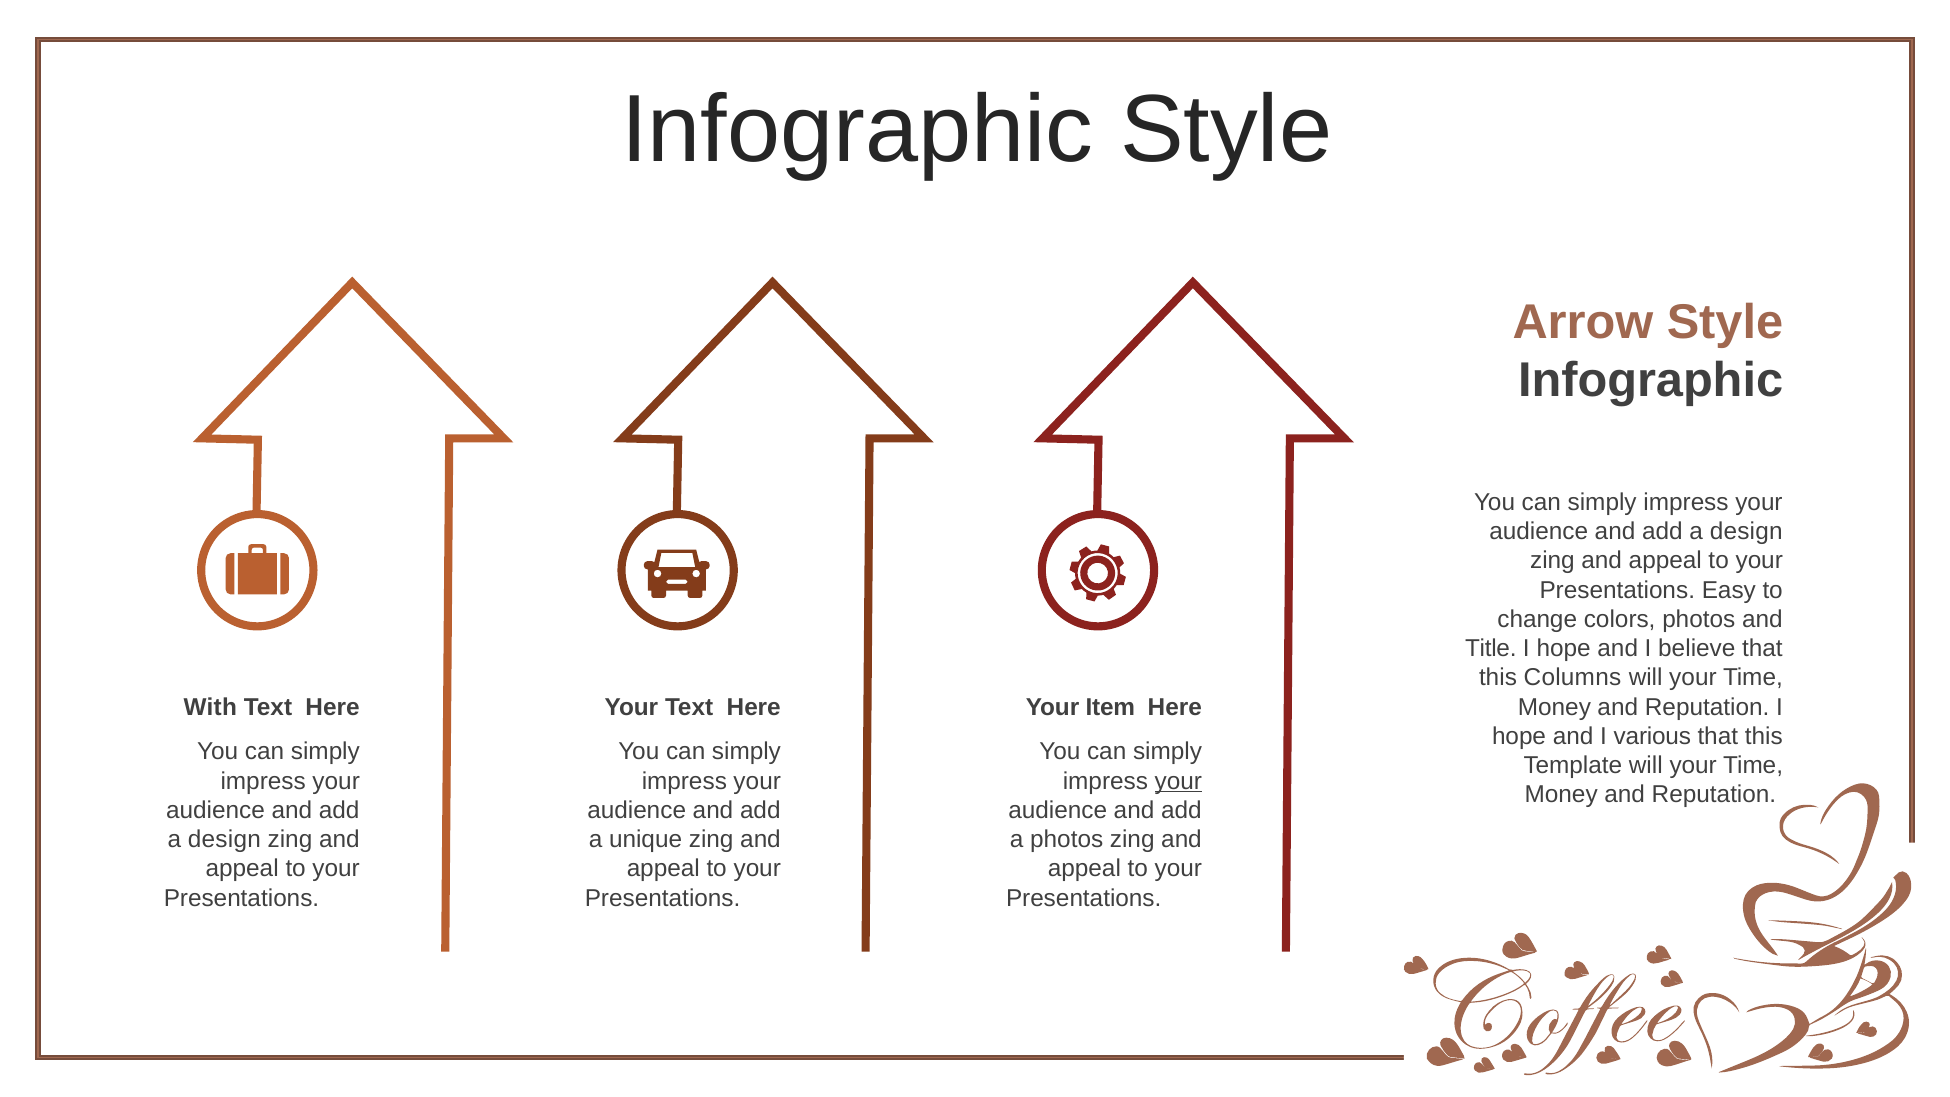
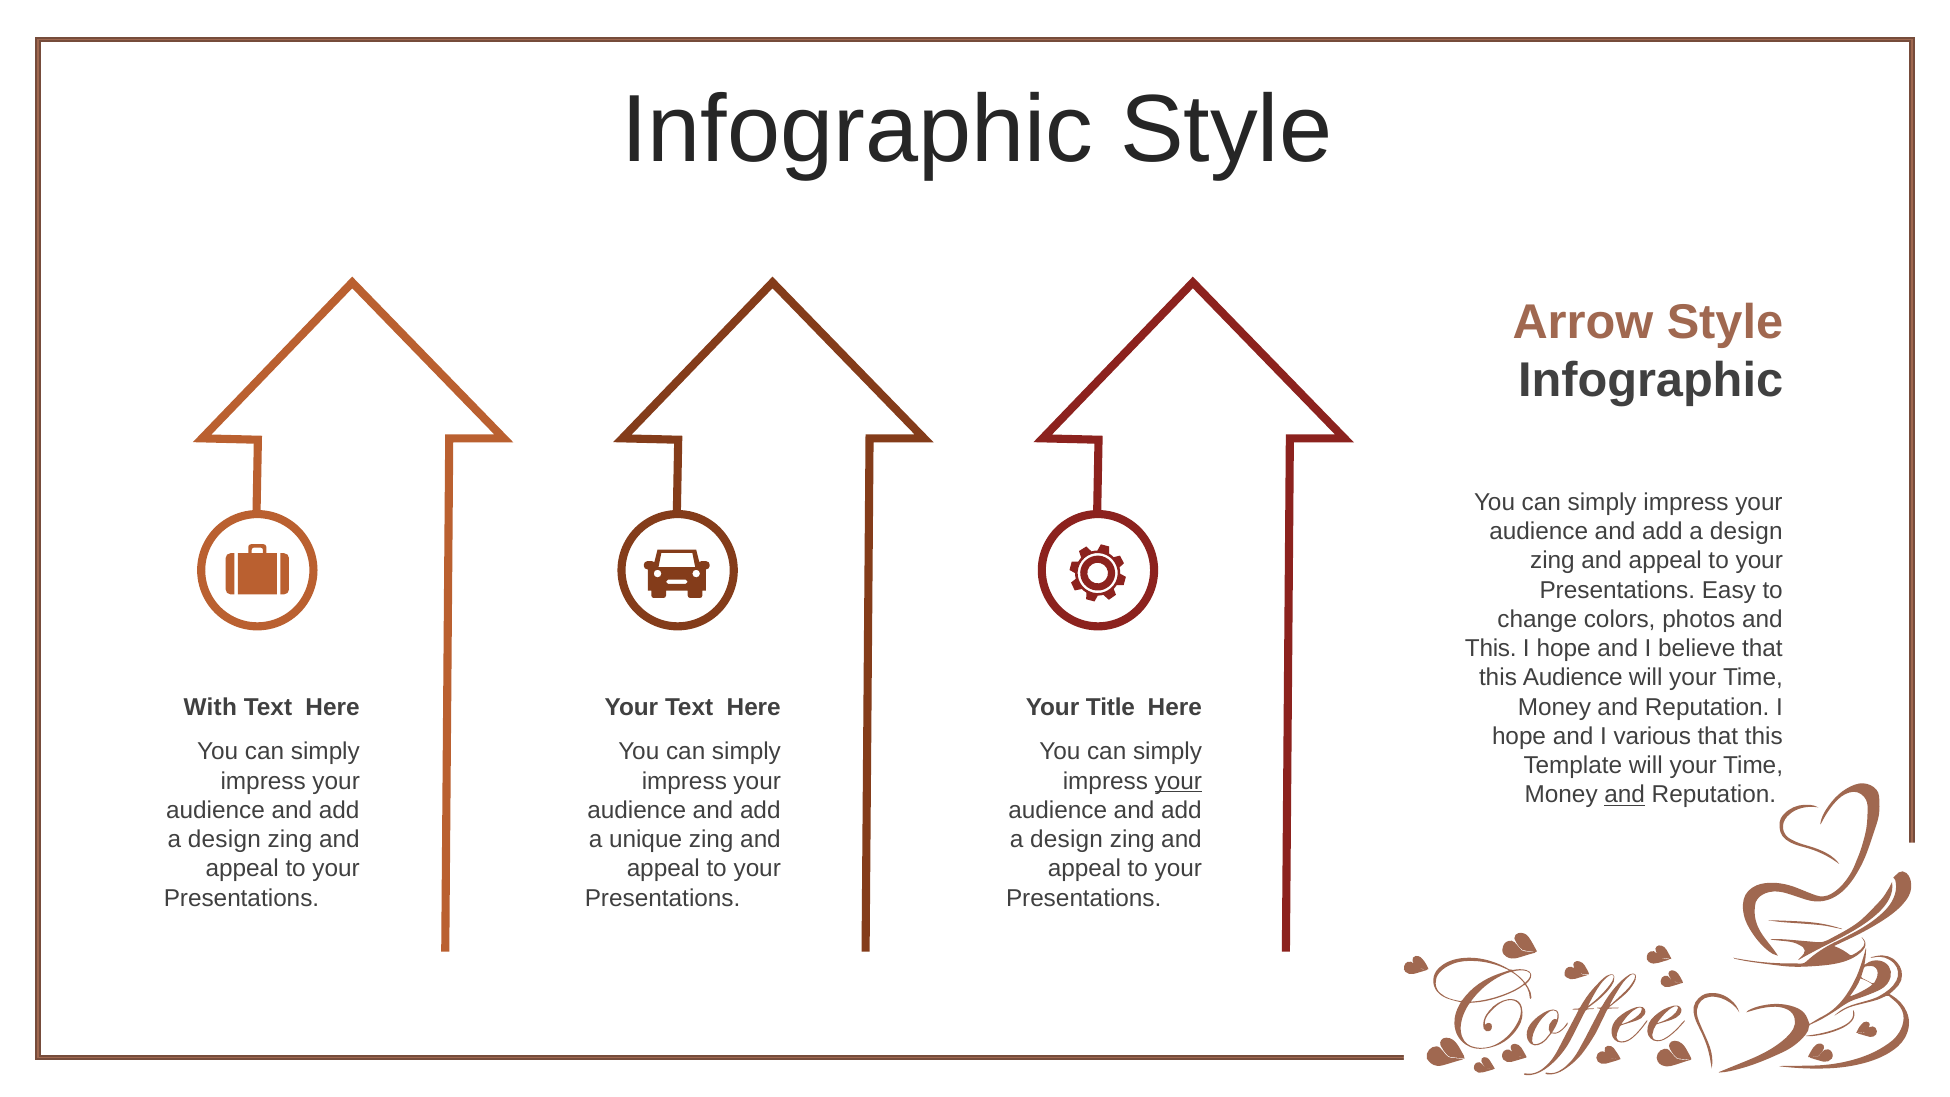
Title: Title -> This (1491, 648)
this Columns: Columns -> Audience (1573, 678)
Item: Item -> Title (1110, 707)
and underline: none -> present (1625, 795)
photos: photos -> design (1067, 839)
